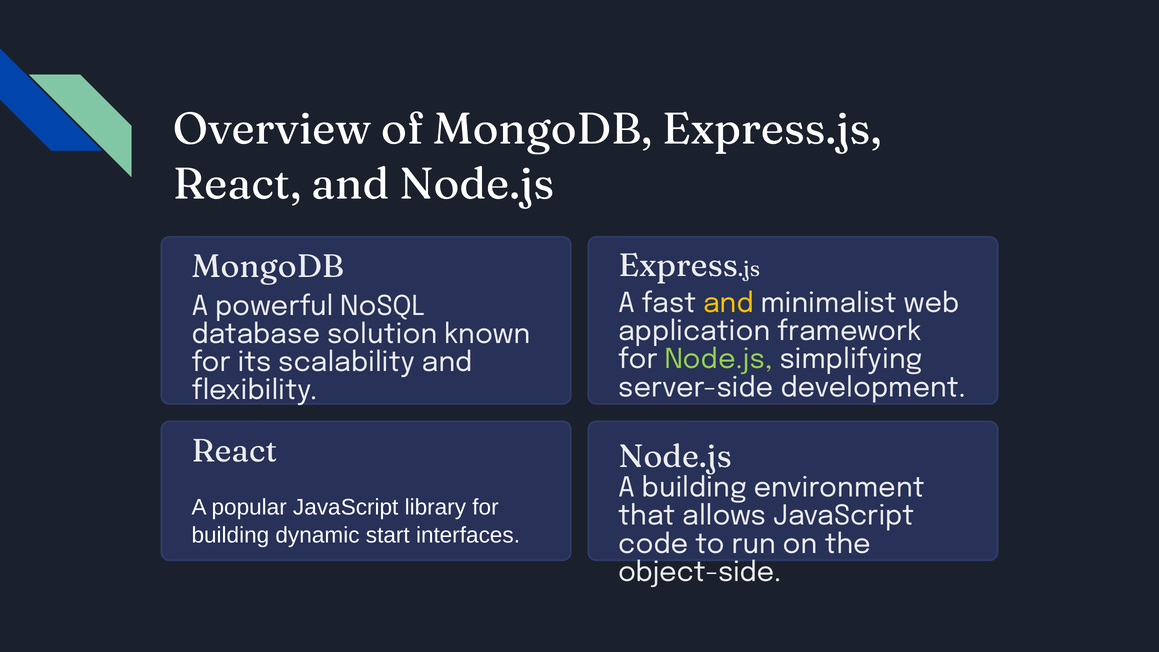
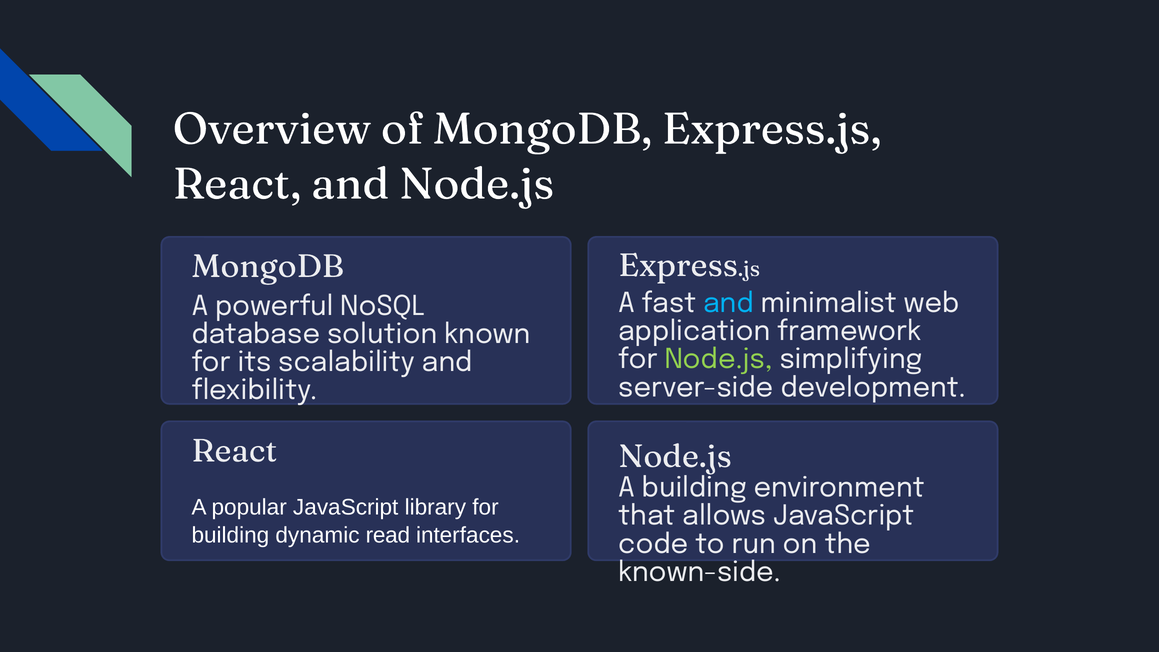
and colour: yellow -> light blue (728, 303)
start: start -> read (388, 535)
object-side: object-side -> known-side (700, 572)
